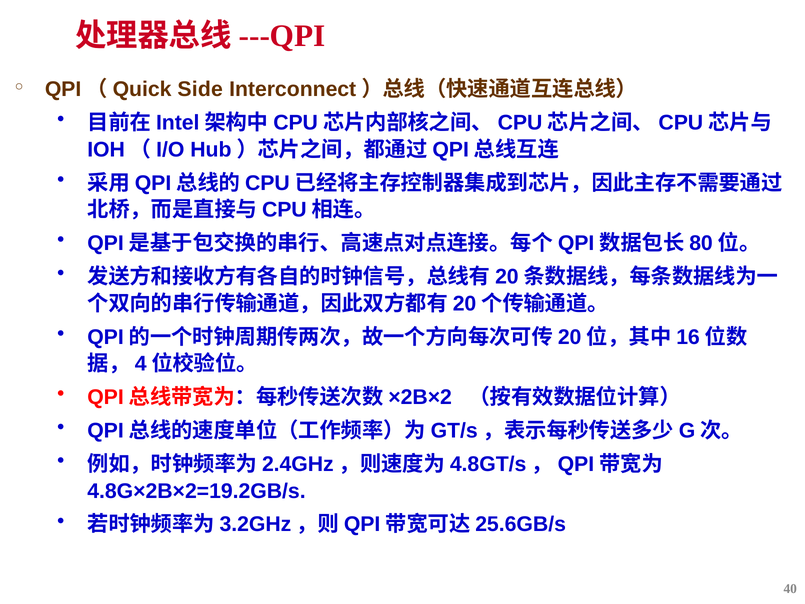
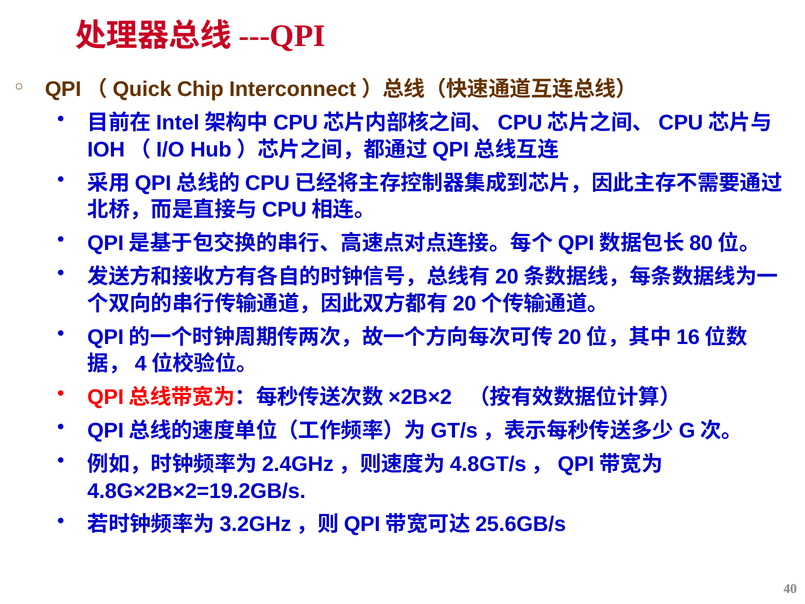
Side: Side -> Chip (200, 89)
